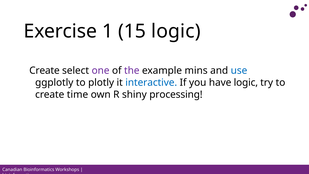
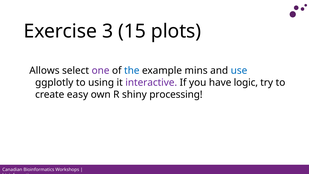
1: 1 -> 3 (108, 31)
15 logic: logic -> plots (176, 31)
Create: Create -> Allows (44, 71)
the colour: purple -> blue (132, 71)
plotly: plotly -> using (101, 83)
interactive colour: blue -> purple (151, 83)
time: time -> easy (78, 95)
